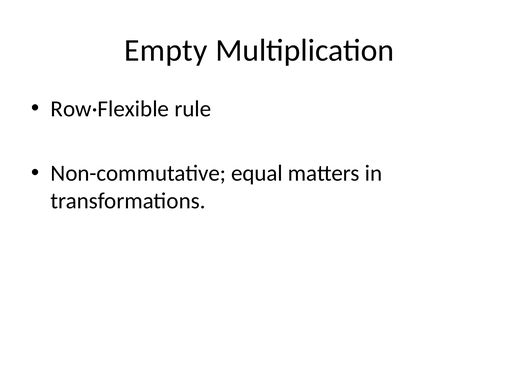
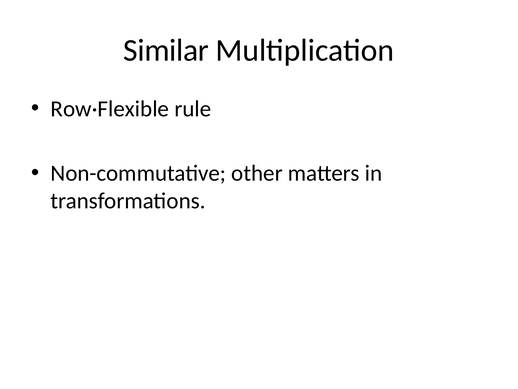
Empty: Empty -> Similar (166, 50)
equal: equal -> other (257, 173)
